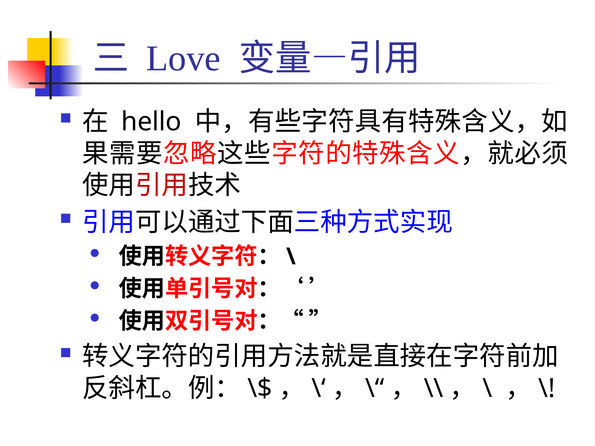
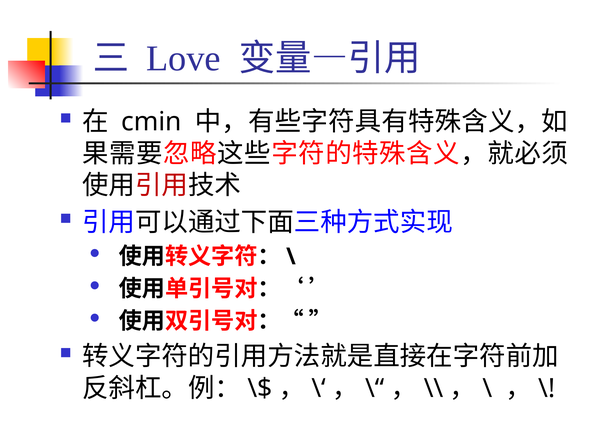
hello: hello -> cmin (151, 122)
